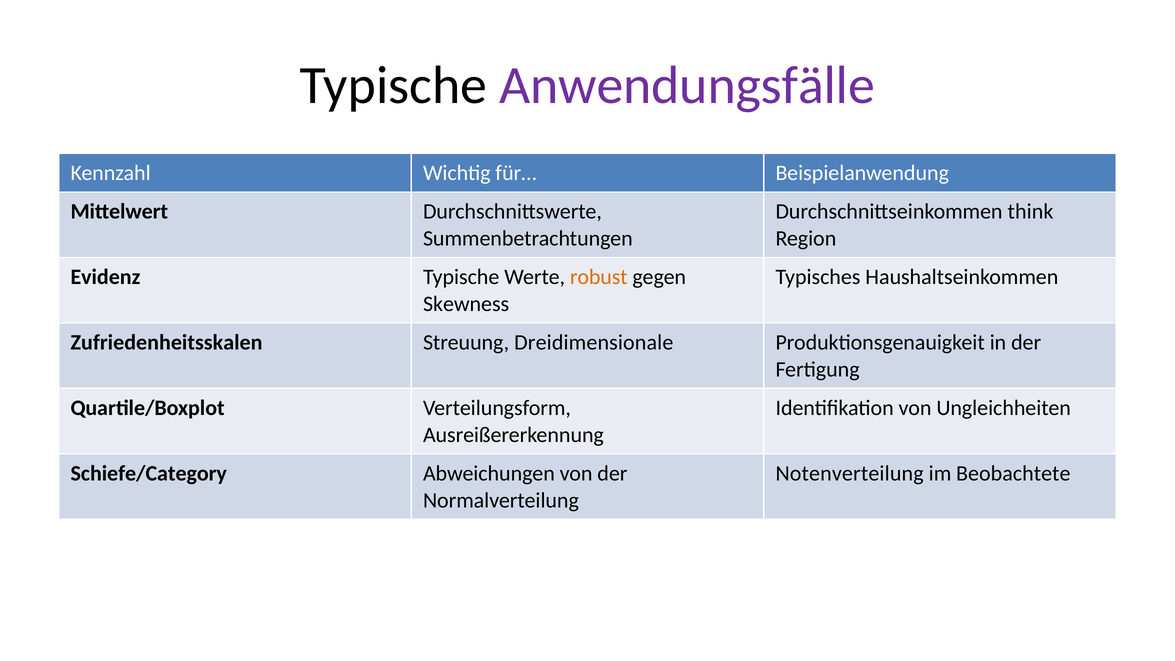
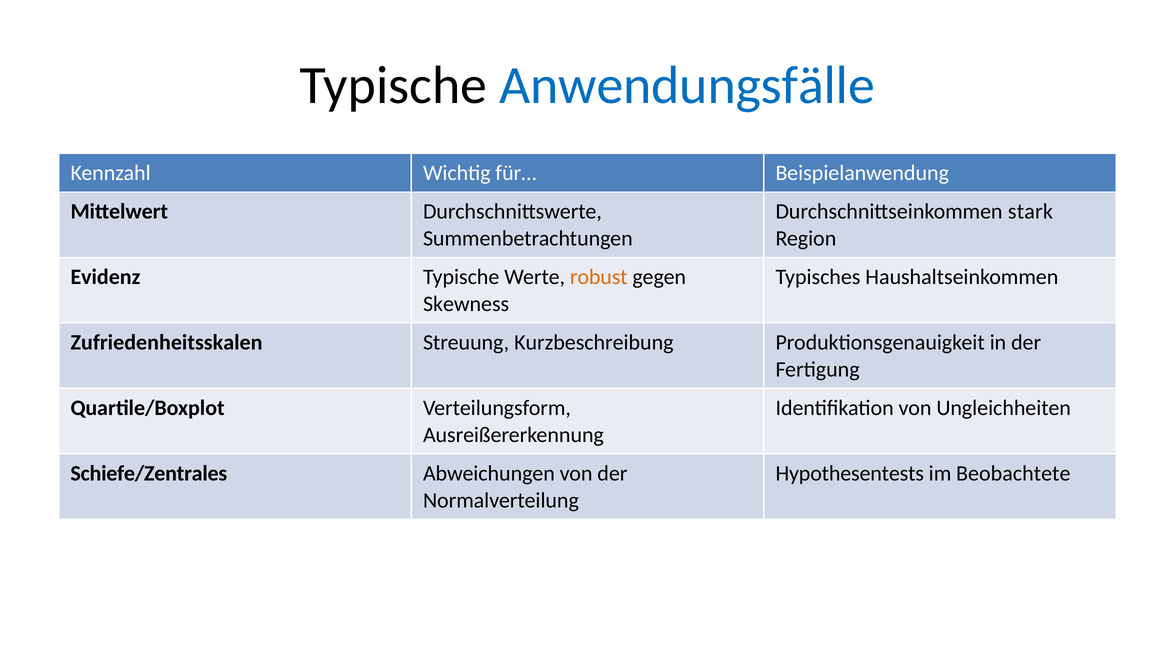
Anwendungsfälle colour: purple -> blue (687, 85)
think: think -> stark (1030, 212)
Dreidimensionale: Dreidimensionale -> Kurzbeschreibung (594, 343)
Schiefe/Category: Schiefe/Category -> Schiefe/Zentrales (149, 473)
Notenverteilung: Notenverteilung -> Hypothesentests (850, 473)
